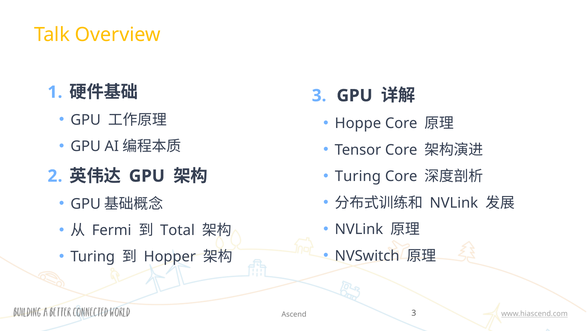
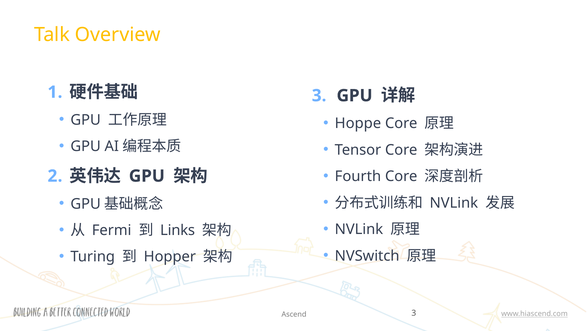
Turing: Turing -> Fourth (358, 176)
Total: Total -> Links (178, 230)
